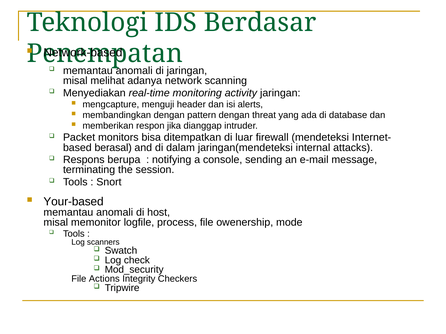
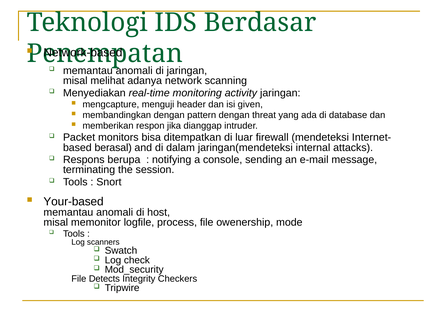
alerts: alerts -> given (250, 105)
Actions: Actions -> Detects (104, 279)
